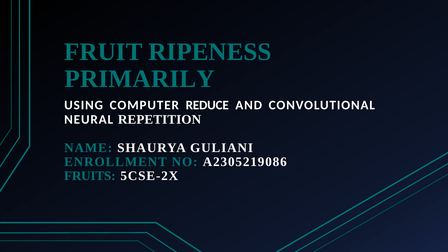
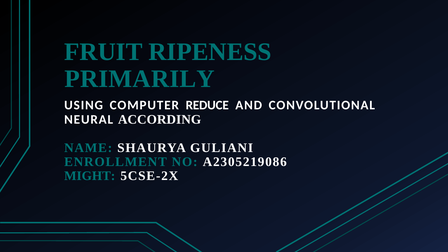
REPETITION: REPETITION -> ACCORDING (160, 119)
FRUITS: FRUITS -> MIGHT (90, 176)
